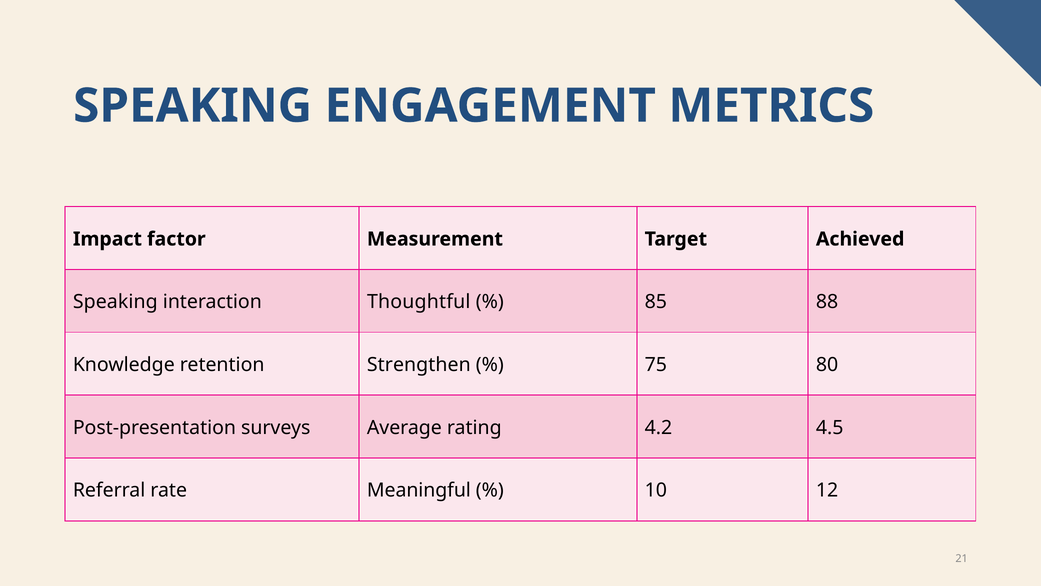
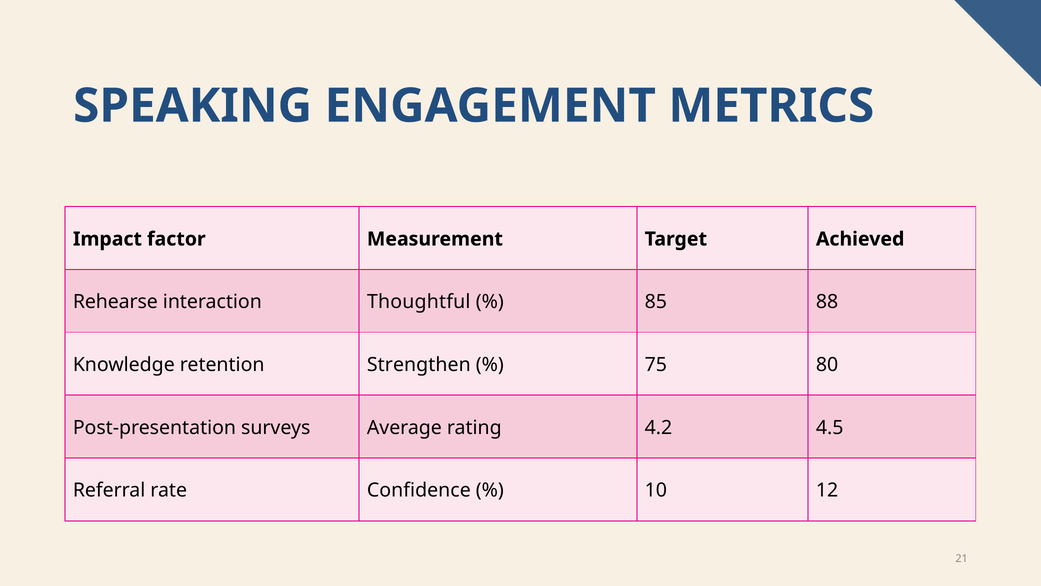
Speaking: Speaking -> Rehearse (115, 302)
Meaningful: Meaningful -> Confidence (419, 490)
